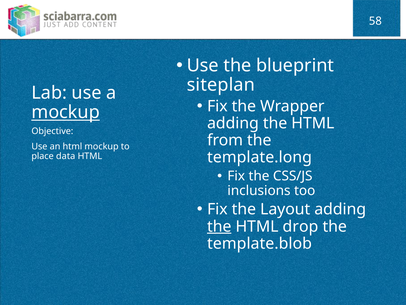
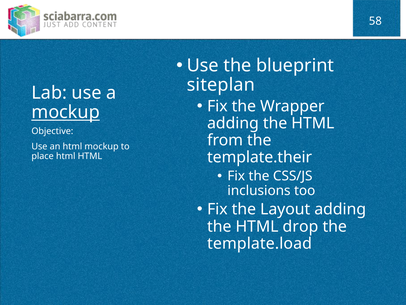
template.long: template.long -> template.their (260, 157)
place data: data -> html (66, 156)
the underline: present -> none (219, 226)
template.blob: template.blob -> template.load (259, 243)
